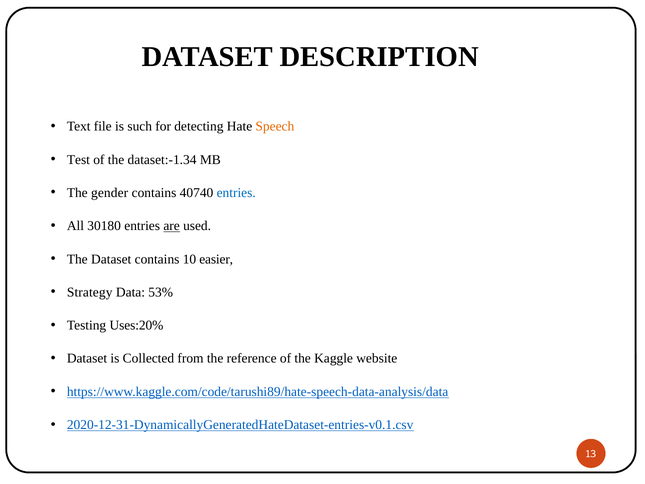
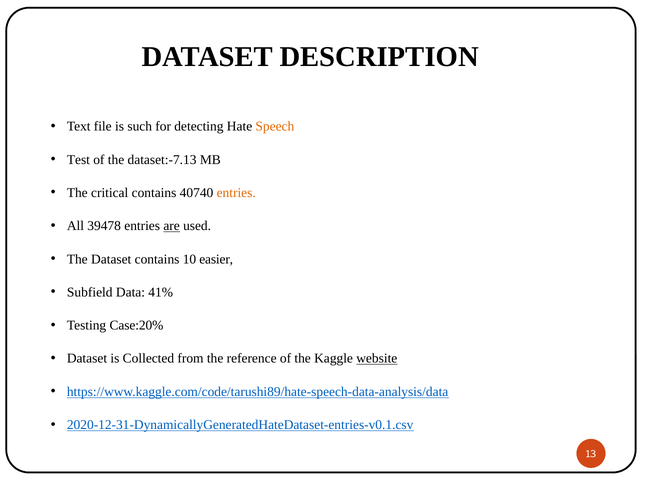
dataset:-1.34: dataset:-1.34 -> dataset:-7.13 (162, 160)
gender: gender -> critical (110, 193)
entries colour: blue -> orange (236, 193)
30180: 30180 -> 39478 (104, 226)
Strategy: Strategy -> Subfield (90, 292)
53%: 53% -> 41% (161, 292)
Uses:20%: Uses:20% -> Case:20% (136, 325)
website underline: none -> present (377, 358)
